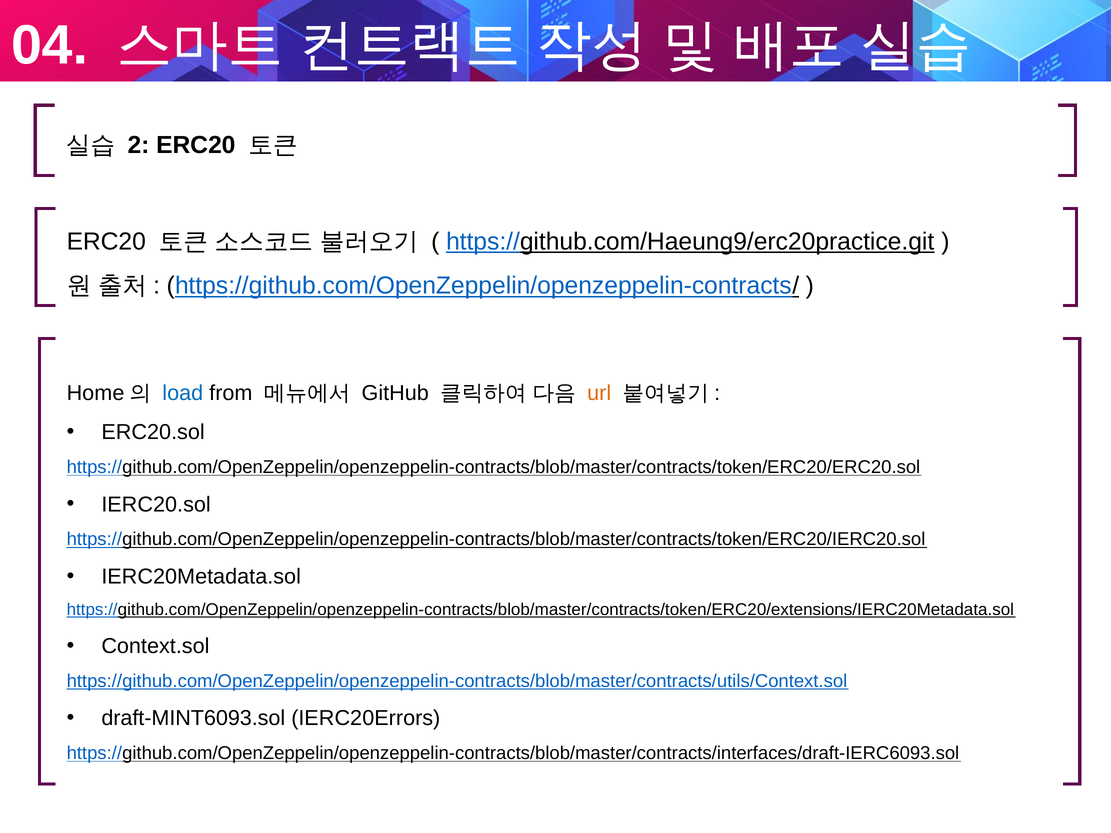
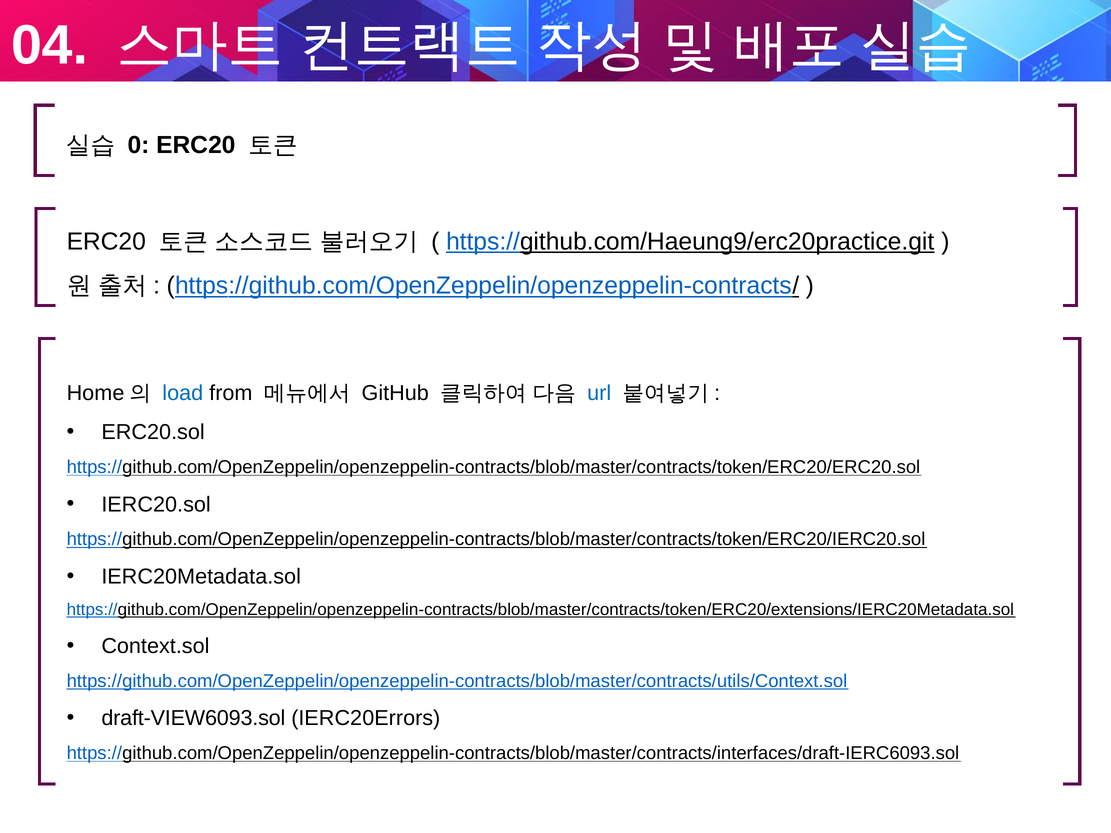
2: 2 -> 0 (139, 145)
url colour: orange -> blue (599, 393)
draft-MINT6093.sol: draft-MINT6093.sol -> draft-VIEW6093.sol (193, 718)
